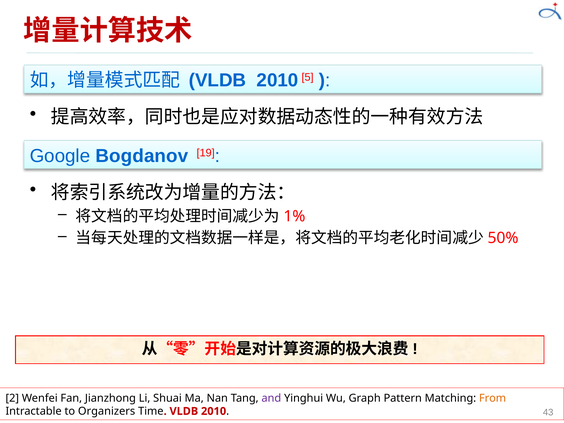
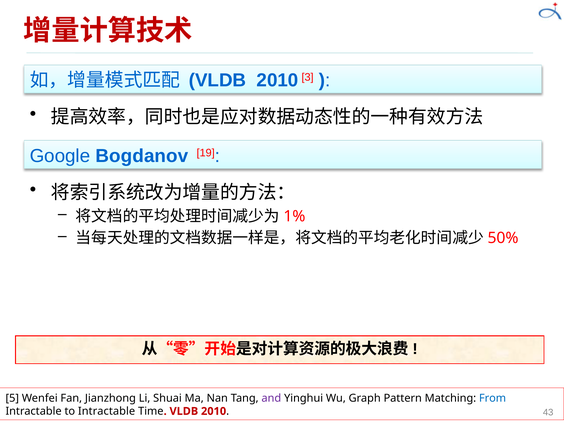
5: 5 -> 3 (308, 77)
2: 2 -> 5 (12, 398)
From colour: orange -> blue (493, 398)
to Organizers: Organizers -> Intractable (107, 411)
